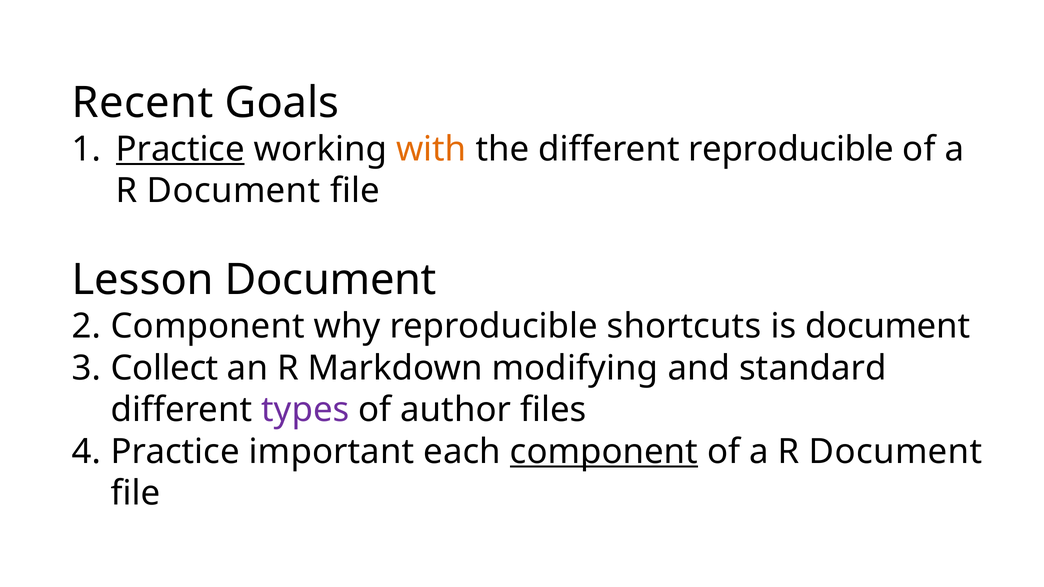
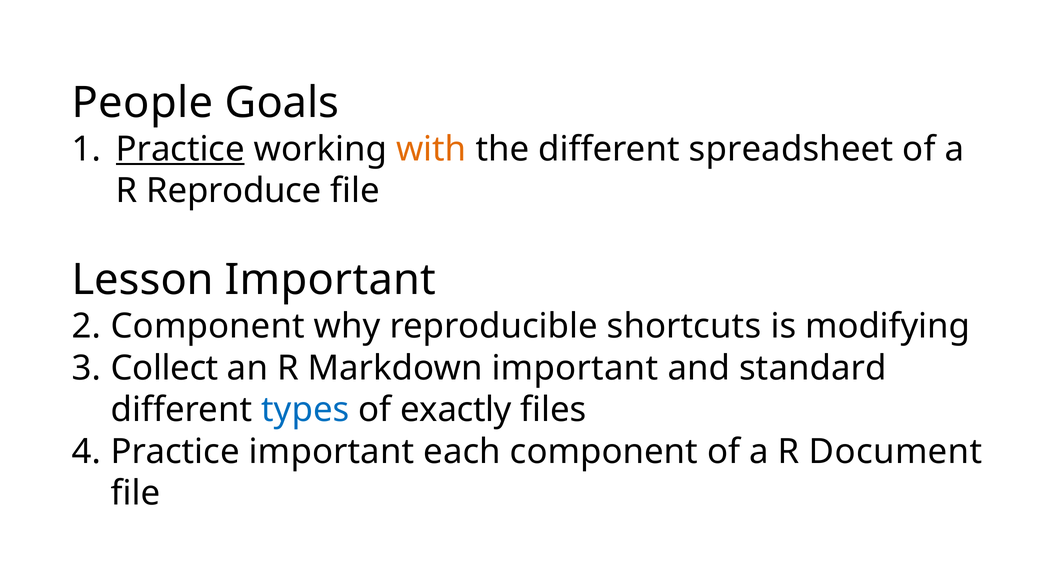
Recent: Recent -> People (143, 103)
different reproducible: reproducible -> spreadsheet (791, 149)
Document: Document -> Reproduce (234, 191)
Lesson Document: Document -> Important (331, 280)
is document: document -> modifying (888, 327)
Markdown modifying: modifying -> important (575, 368)
types colour: purple -> blue (305, 410)
author: author -> exactly (456, 410)
component underline: present -> none (604, 452)
